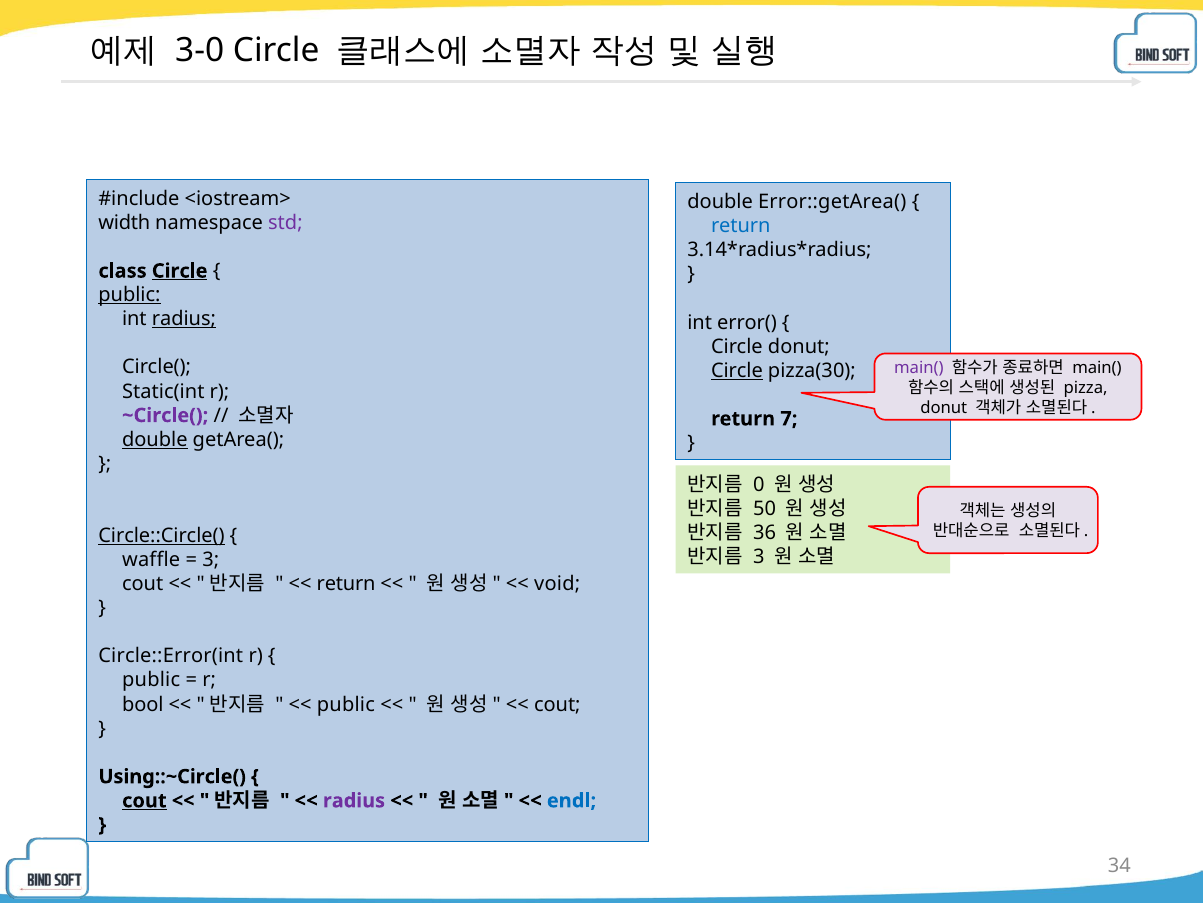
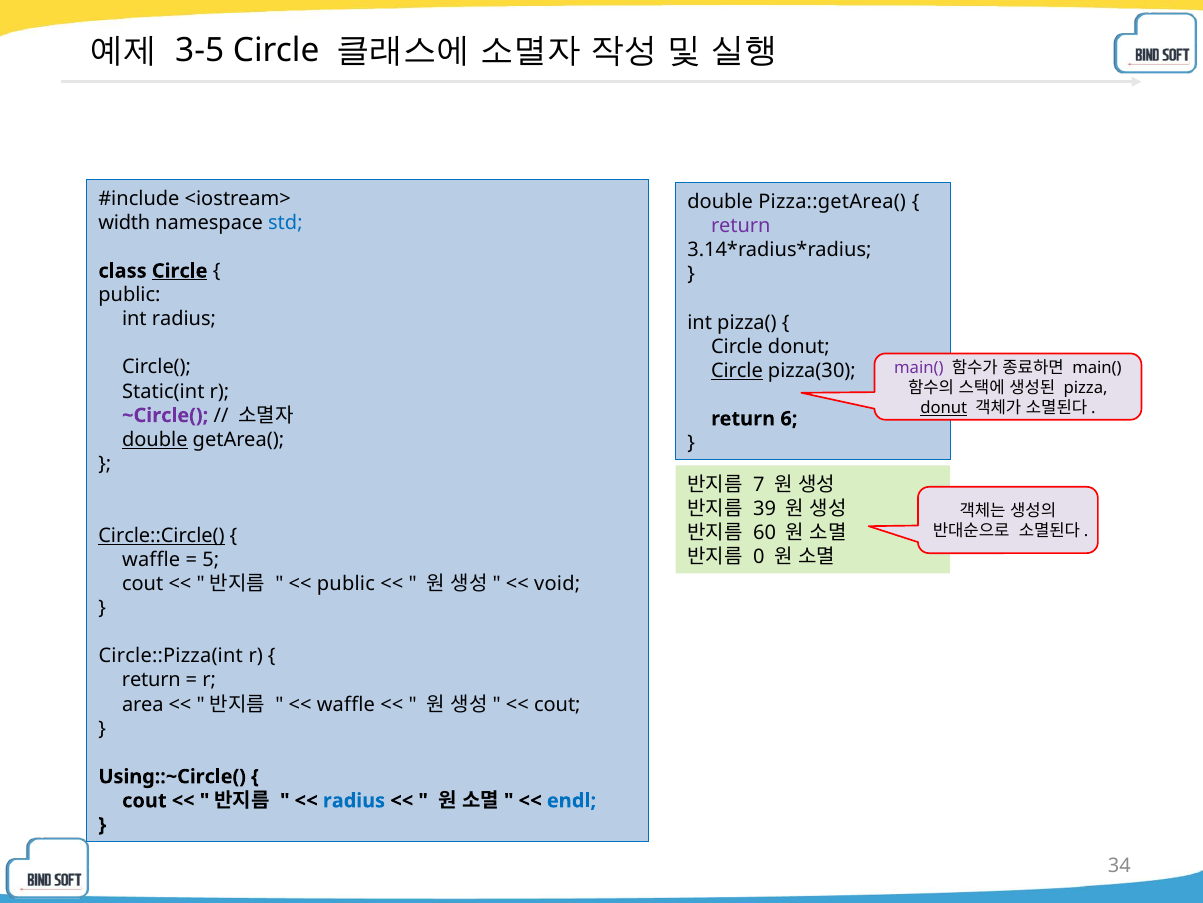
3-0: 3-0 -> 3-5 (200, 50)
Error::getArea(: Error::getArea( -> Pizza::getArea( (832, 202)
std colour: purple -> blue (285, 223)
return colour: blue -> purple (741, 226)
public underline: present -> none (129, 295)
radius underline: present -> none (184, 319)
error(: error( -> pizza( (747, 322)
donut underline: none -> present (944, 407)
7: 7 -> 6 (789, 418)
0: 0 -> 7 (759, 484)
50: 50 -> 39 (765, 508)
36: 36 -> 60 (765, 532)
3: 3 -> 0 (759, 556)
3: 3 -> 5 (211, 560)
return: return -> public (346, 584)
Circle::Error(int: Circle::Error(int -> Circle::Pizza(int (171, 656)
public: public -> return (151, 680)
bool: bool -> area (143, 704)
public: public -> waffle (346, 704)
cout underline: present -> none (144, 800)
radius colour: purple -> blue (354, 800)
